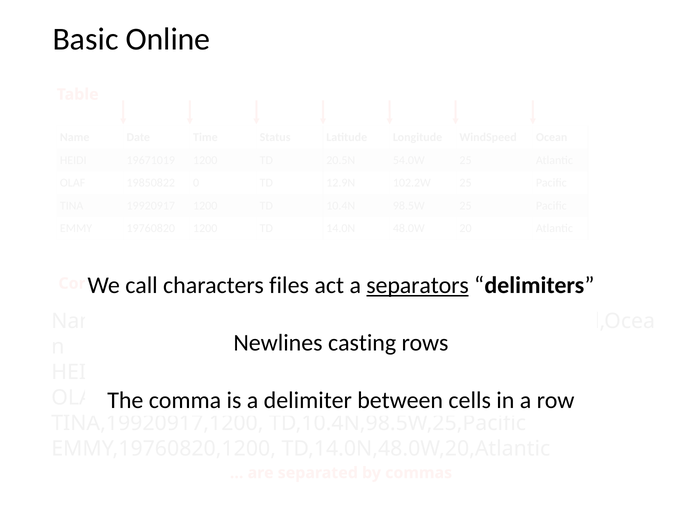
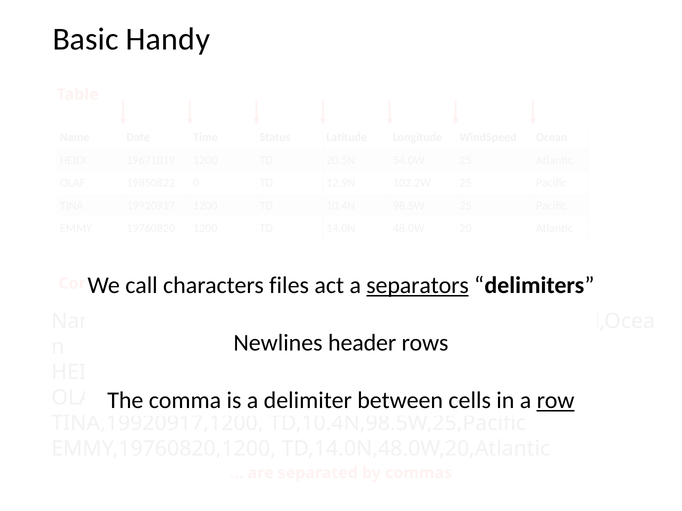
Online: Online -> Handy (168, 39)
casting: casting -> header (362, 343)
row underline: none -> present (556, 401)
